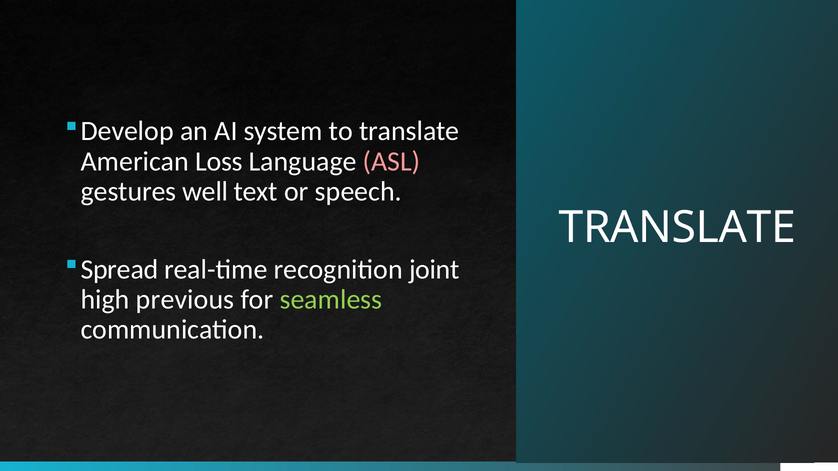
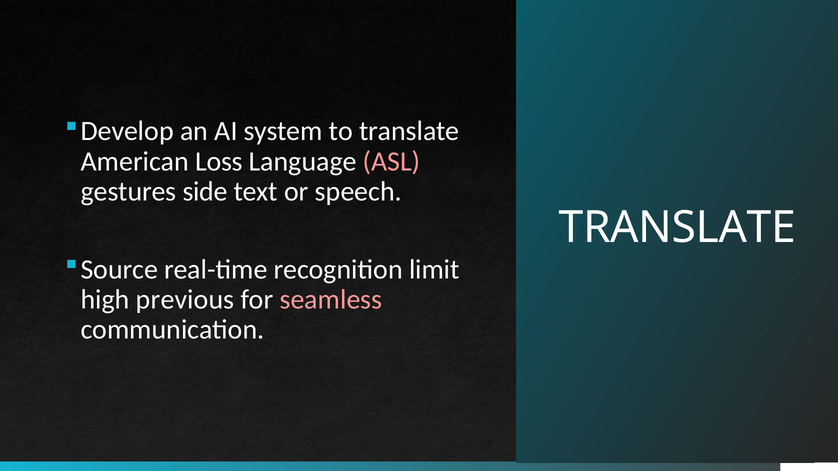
well: well -> side (205, 192)
Spread: Spread -> Source (119, 270)
joint: joint -> limit (434, 270)
seamless colour: light green -> pink (331, 300)
